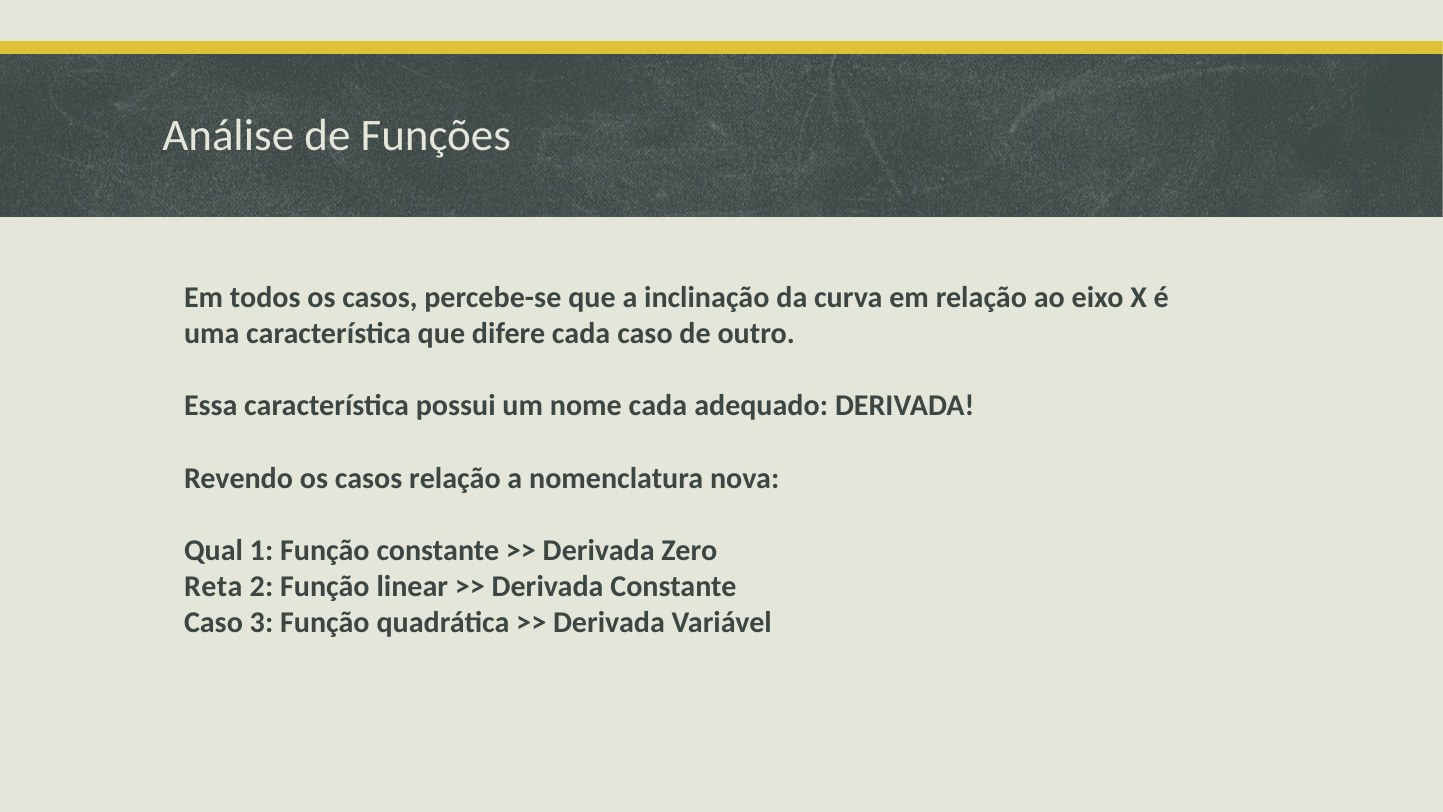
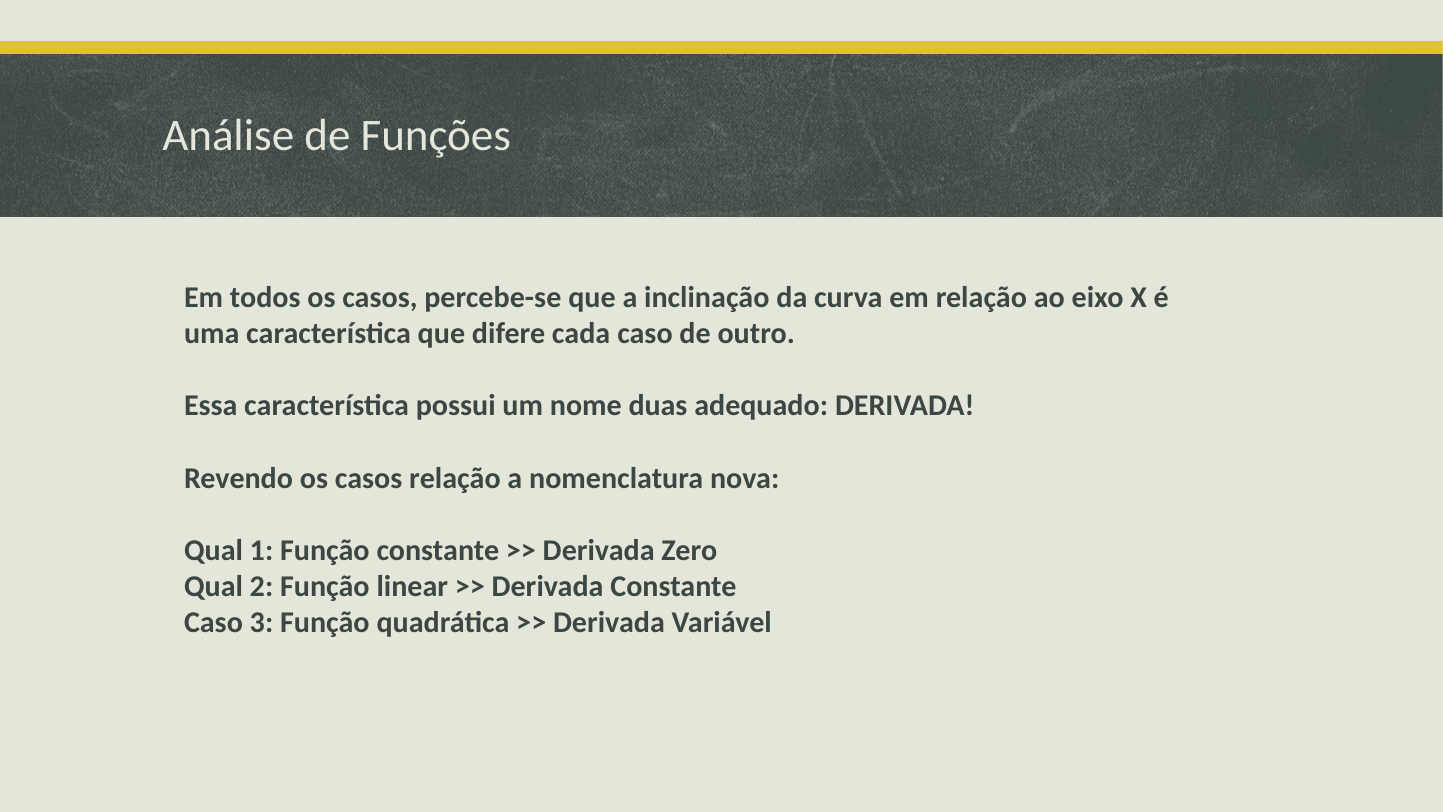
nome cada: cada -> duas (658, 406)
Reta: Reta -> Qual (213, 586)
